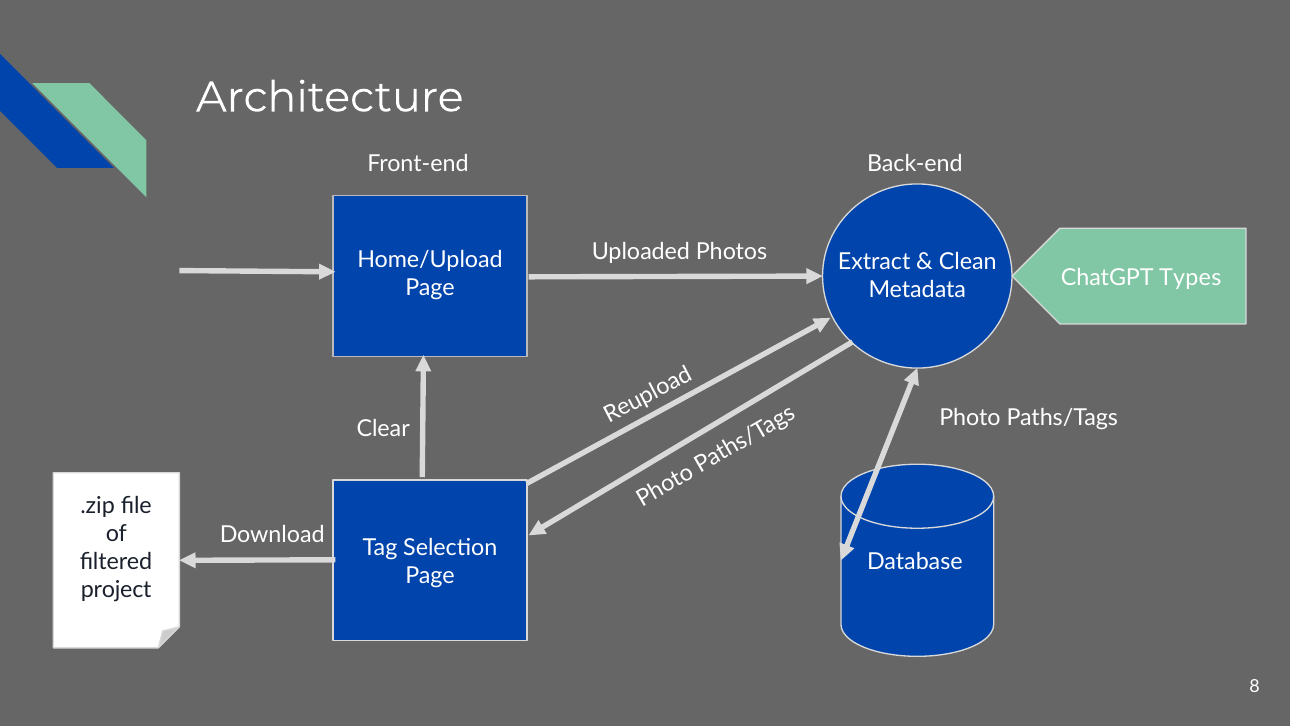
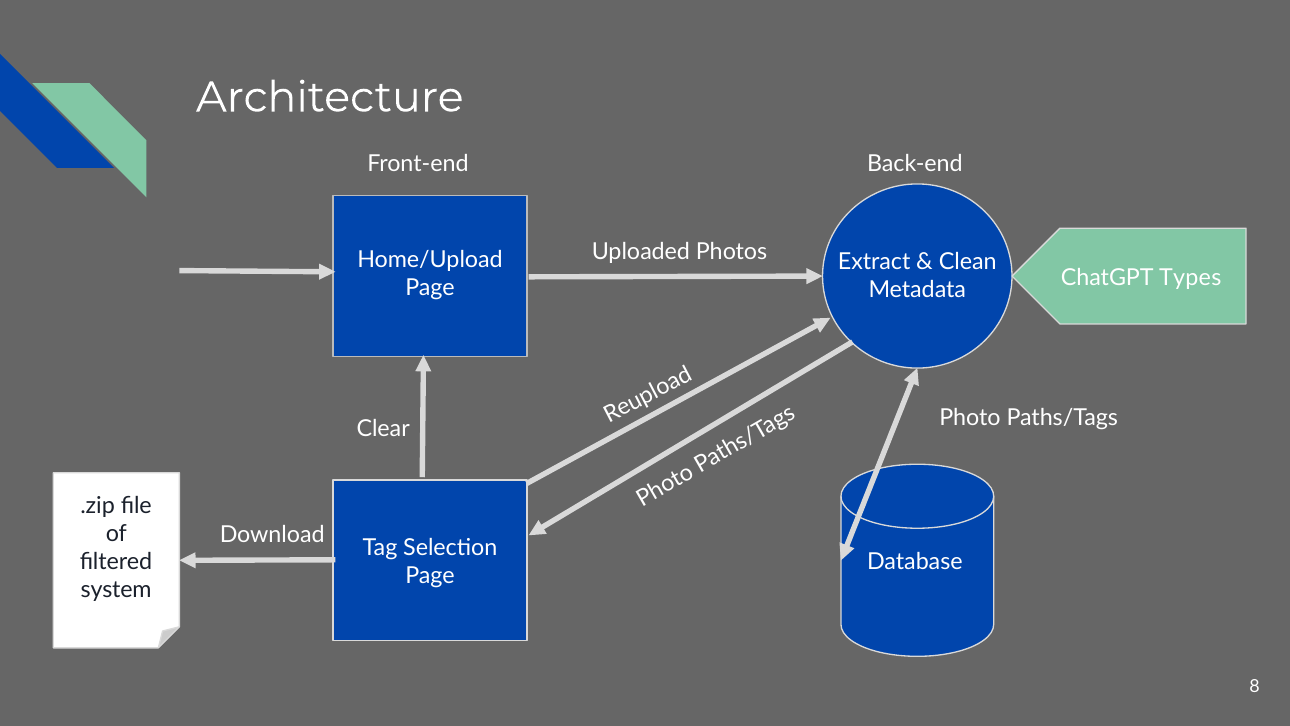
project: project -> system (116, 589)
